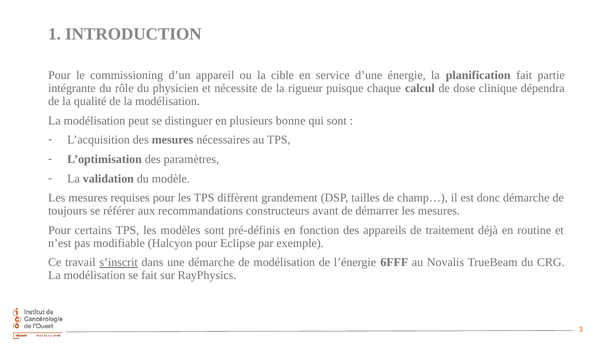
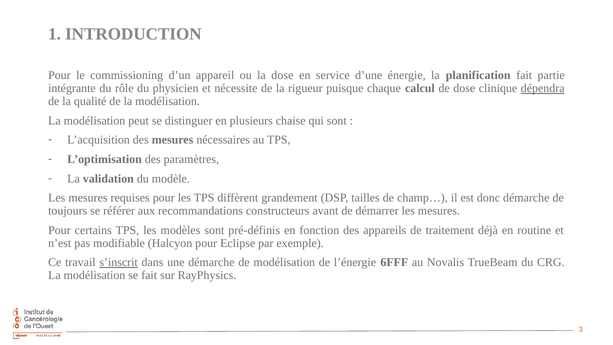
la cible: cible -> dose (282, 75)
dépendra underline: none -> present (543, 88)
bonne: bonne -> chaise (291, 121)
